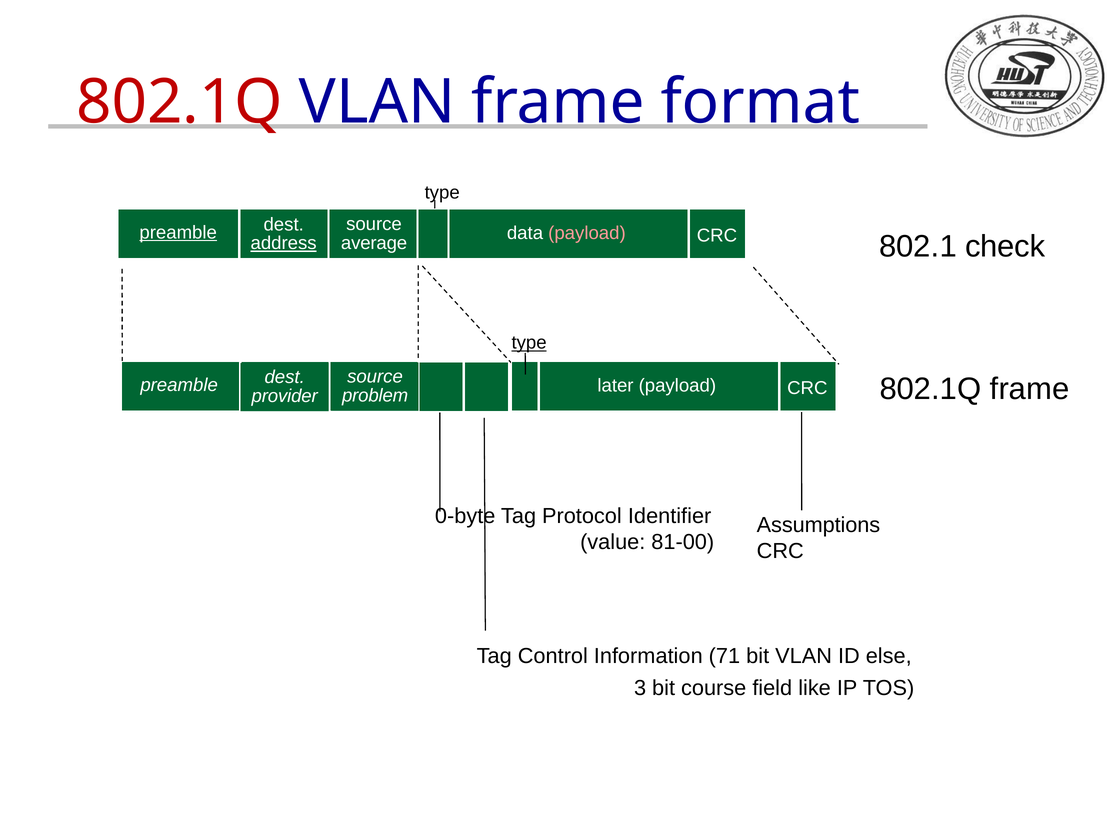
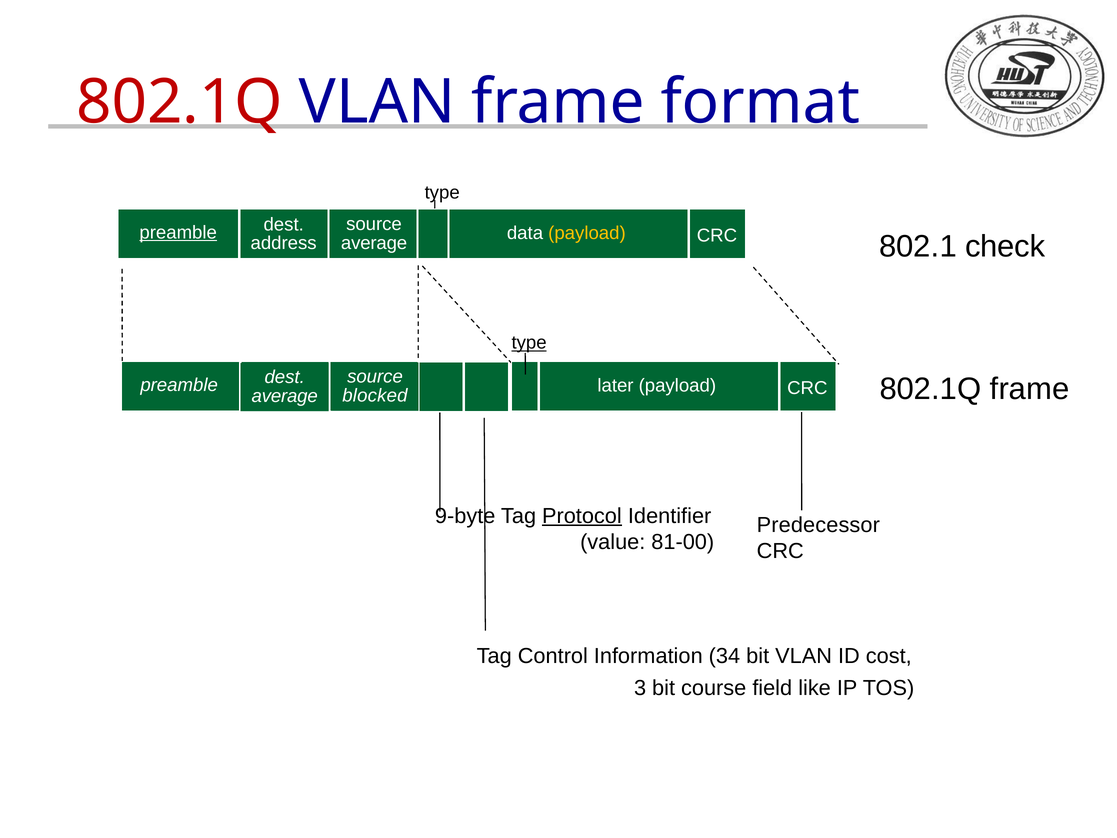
payload colour: pink -> yellow (587, 233)
address underline: present -> none (284, 243)
problem: problem -> blocked (375, 395)
provider: provider -> average (285, 396)
0-byte: 0-byte -> 9-byte (465, 516)
Protocol underline: none -> present (582, 516)
Assumptions: Assumptions -> Predecessor (818, 525)
71: 71 -> 34 (724, 656)
else: else -> cost (889, 656)
